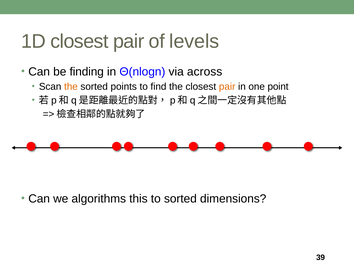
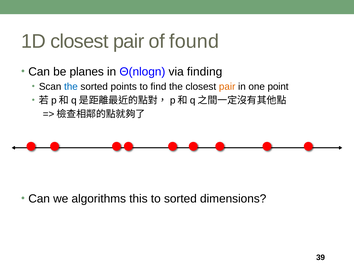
levels: levels -> found (194, 41)
finding: finding -> planes (87, 72)
across: across -> finding (205, 72)
the colour: orange -> blue (71, 86)
